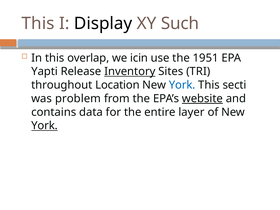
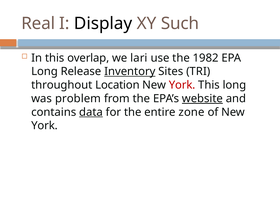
This: This -> Real (38, 23)
icin: icin -> lari (139, 58)
1951: 1951 -> 1982 (206, 58)
Yapti: Yapti -> Long (45, 71)
York colour: blue -> red (182, 85)
This secti: secti -> long (234, 85)
data underline: none -> present (91, 112)
layer: layer -> zone (191, 112)
York underline: present -> none (45, 126)
